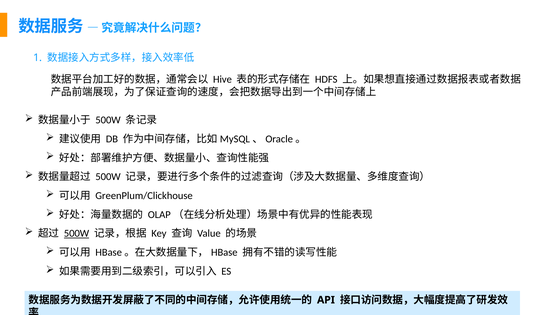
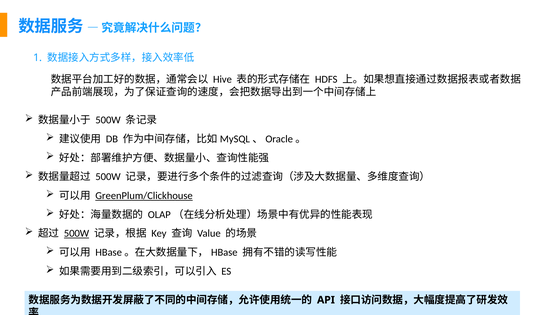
GreenPlum/Clickhouse underline: none -> present (144, 196)
